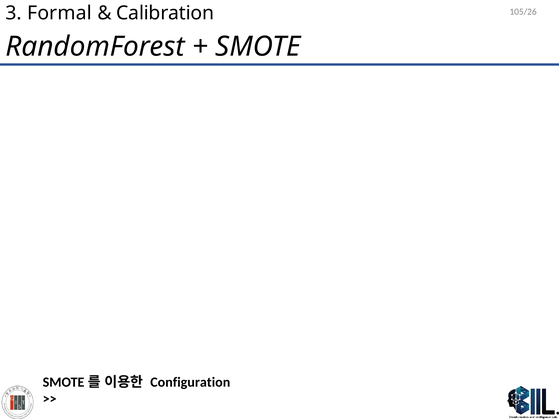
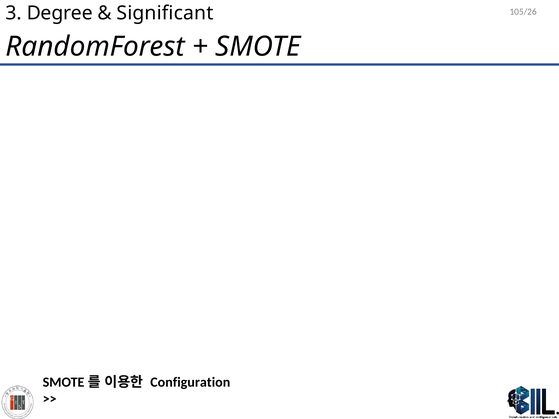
Formal: Formal -> Degree (60, 13)
Calibration: Calibration -> Significant (165, 13)
